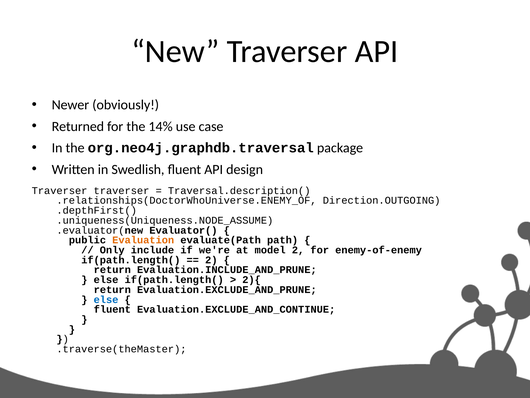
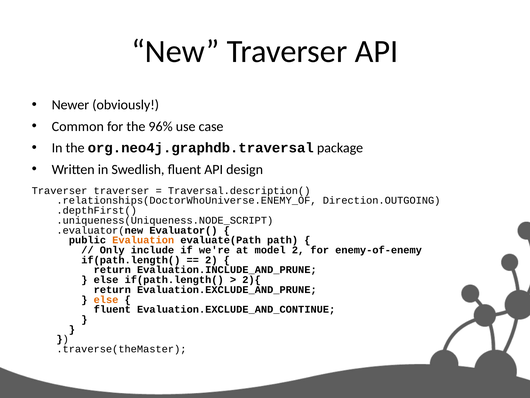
Returned: Returned -> Common (78, 126)
14%: 14% -> 96% (161, 126)
.uniqueness(Uniqueness.NODE_ASSUME: .uniqueness(Uniqueness.NODE_ASSUME -> .uniqueness(Uniqueness.NODE_SCRIPT (165, 220)
else colour: blue -> orange (106, 299)
